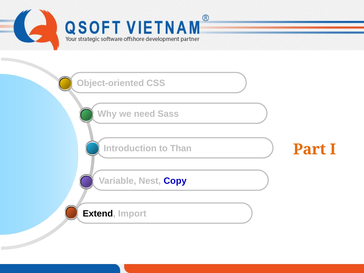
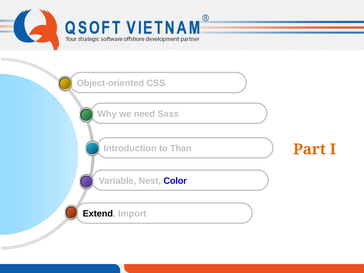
Copy: Copy -> Color (175, 181)
